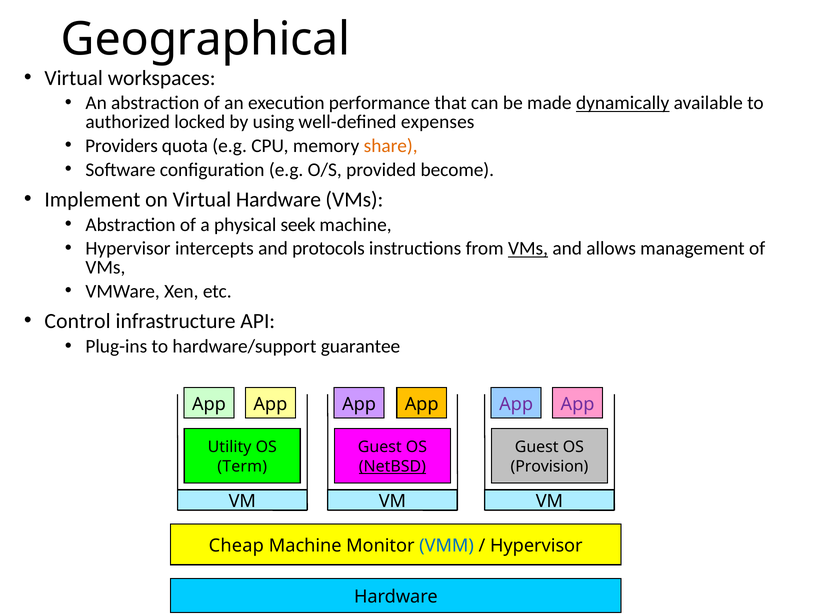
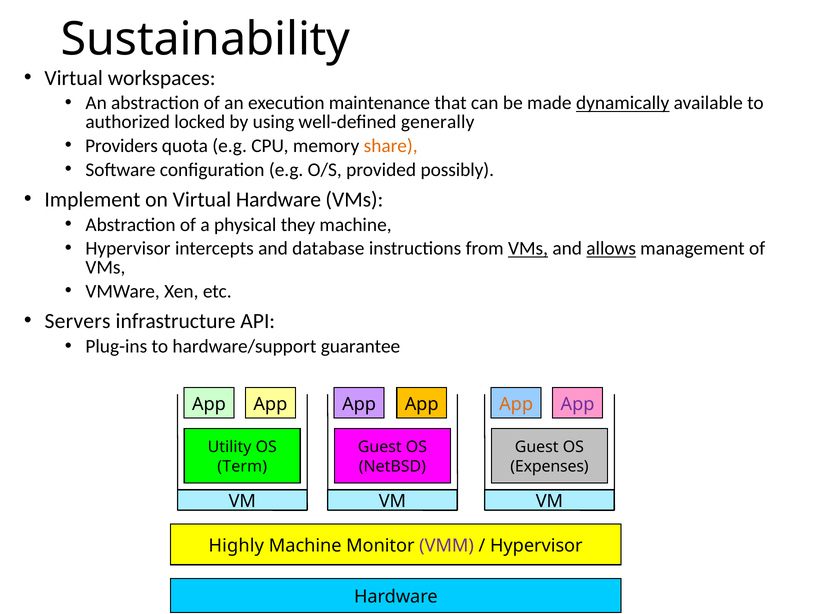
Geographical: Geographical -> Sustainability (206, 40)
performance: performance -> maintenance (379, 103)
expenses: expenses -> generally (438, 122)
become: become -> possibly (457, 170)
seek: seek -> they (298, 225)
protocols: protocols -> database (328, 249)
allows underline: none -> present (611, 249)
Control: Control -> Servers (78, 321)
App colour: purple -> orange (516, 404)
NetBSD underline: present -> none (392, 467)
Provision: Provision -> Expenses (549, 467)
Cheap: Cheap -> Highly (236, 546)
VMM colour: blue -> purple (447, 546)
